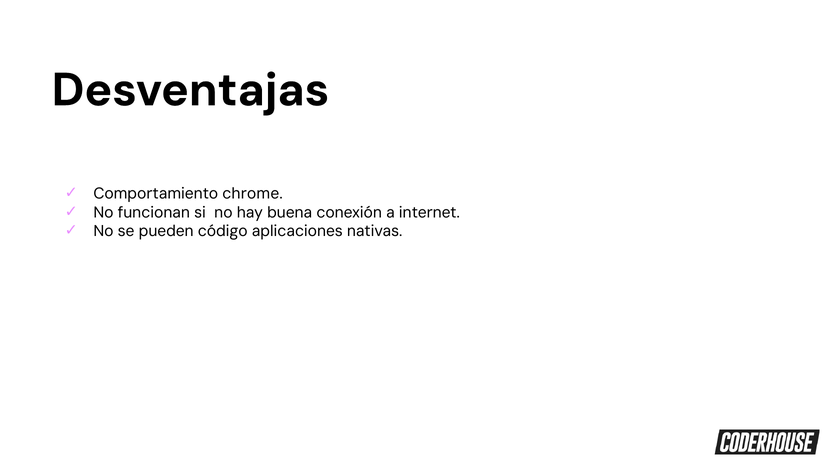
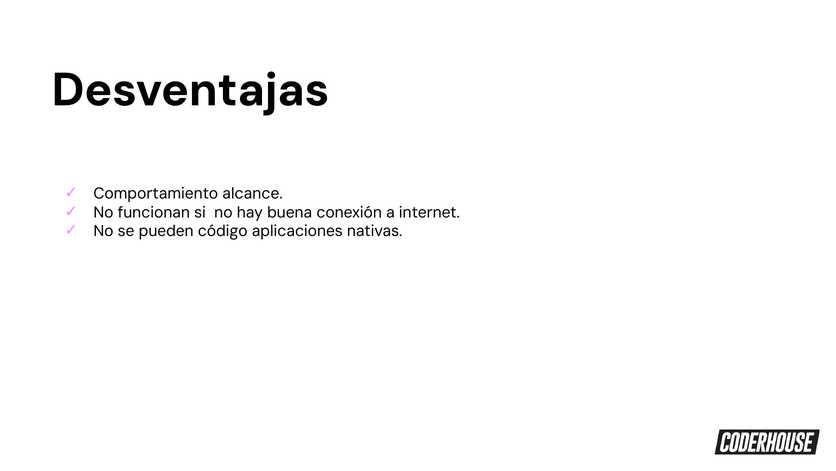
chrome: chrome -> alcance (253, 193)
